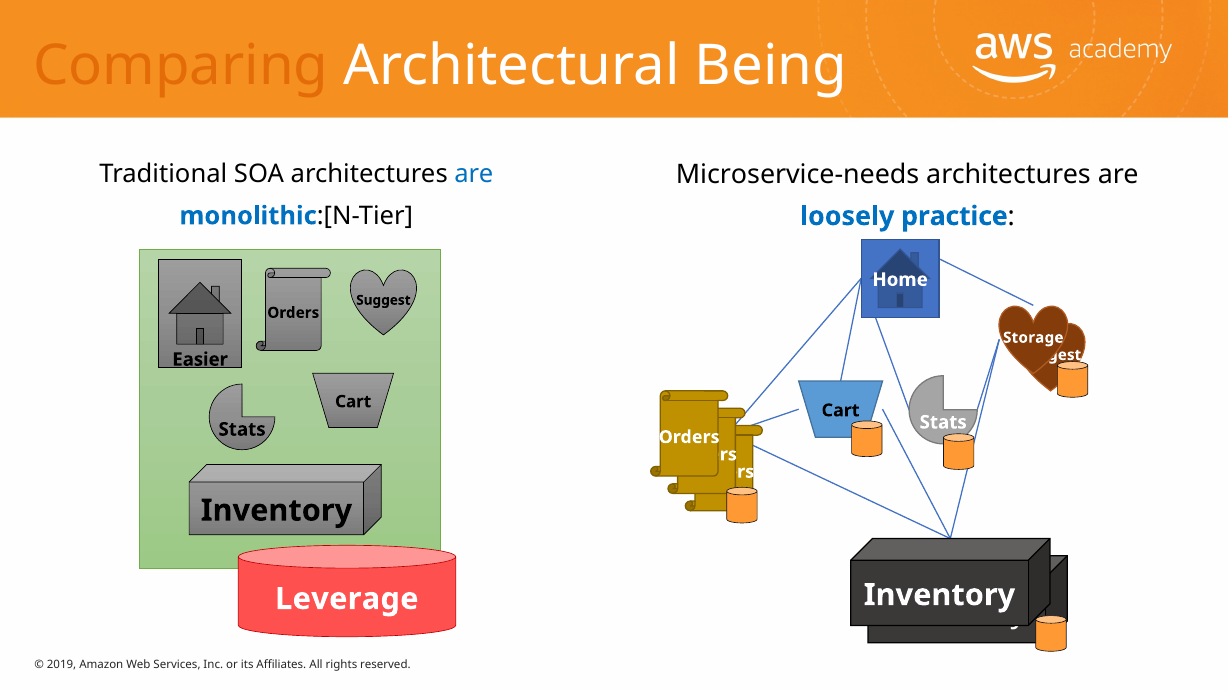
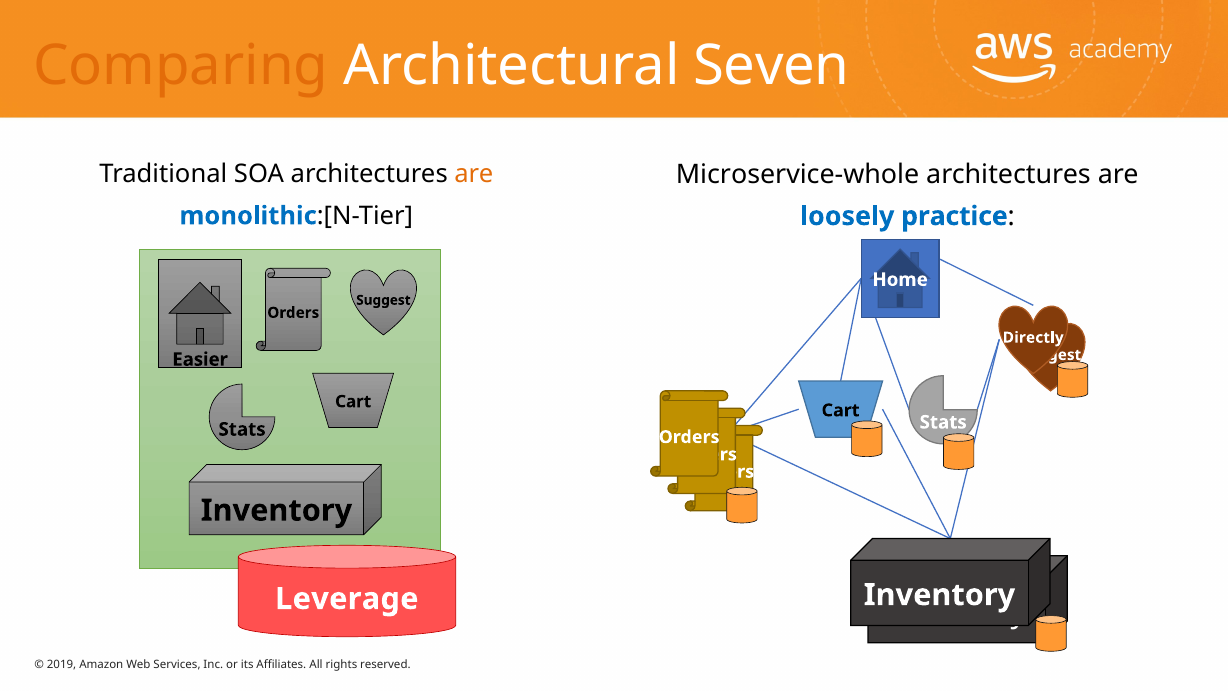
Being: Being -> Seven (771, 65)
Microservice-needs: Microservice-needs -> Microservice-whole (798, 174)
are colour: blue -> orange (474, 174)
Storage: Storage -> Directly (1033, 337)
